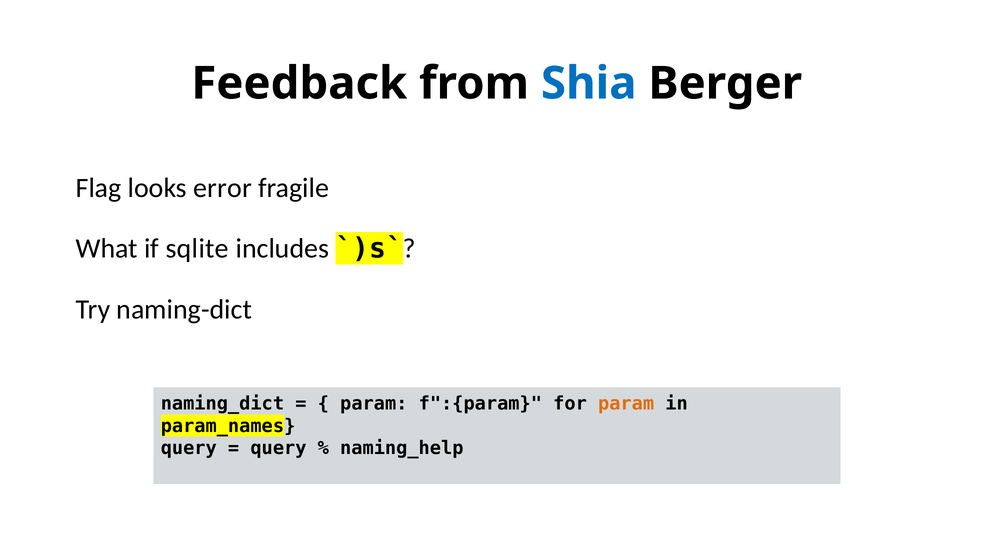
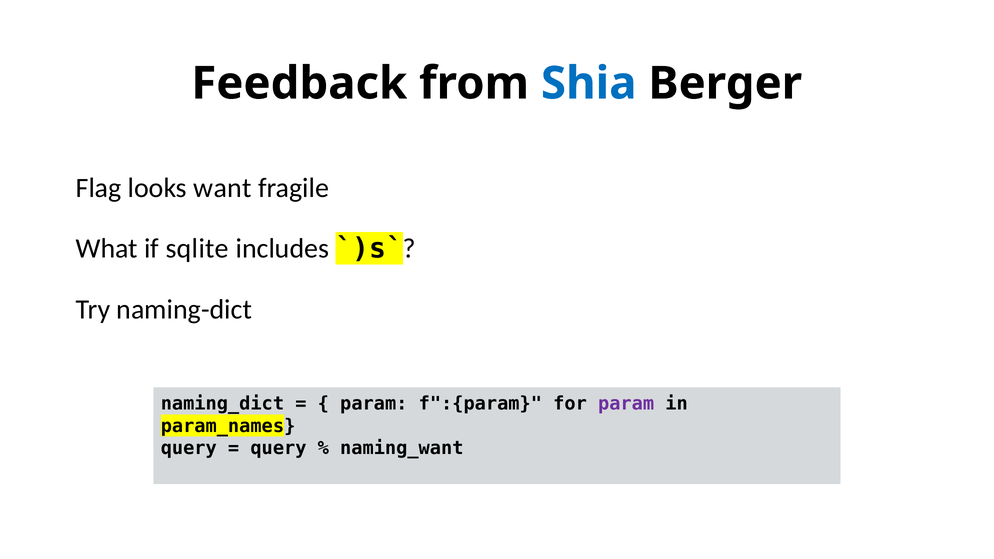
error: error -> want (222, 188)
param colour: orange -> purple (626, 404)
naming_help: naming_help -> naming_want (402, 448)
